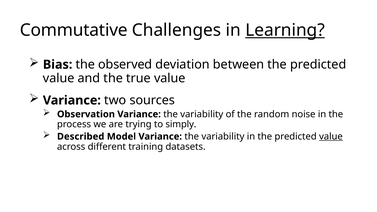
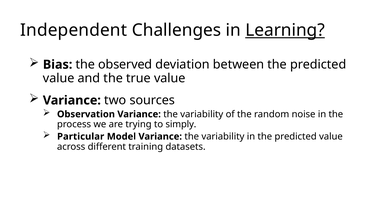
Commutative: Commutative -> Independent (74, 30)
Described: Described -> Particular (81, 137)
value underline: present -> none (331, 137)
